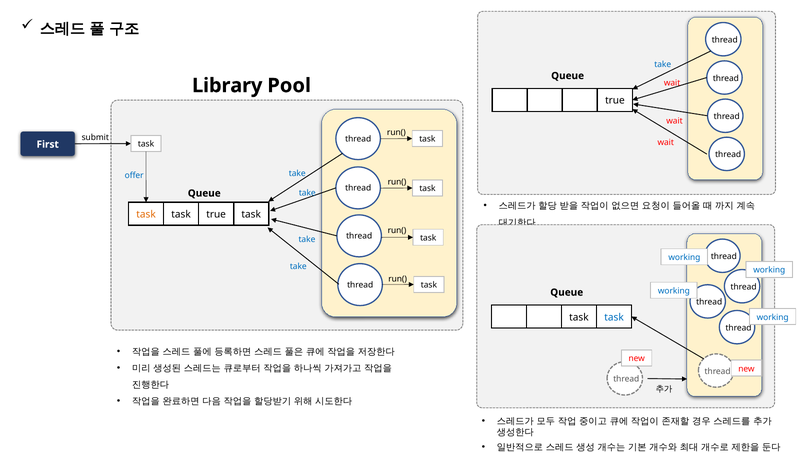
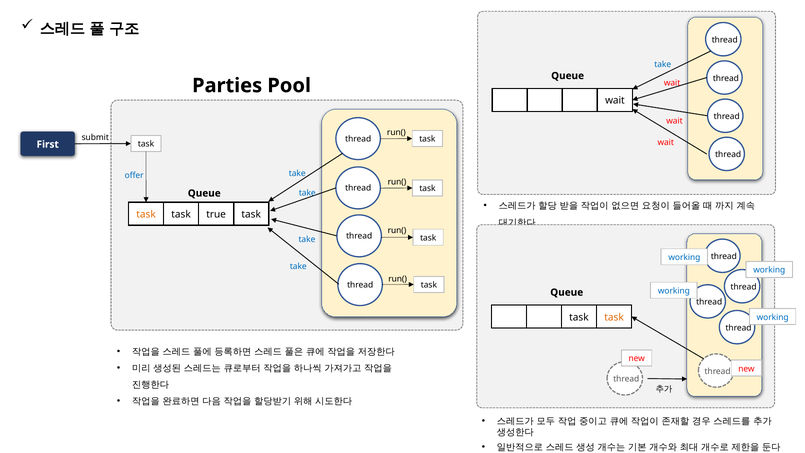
Library: Library -> Parties (227, 86)
true: true -> wait (615, 101)
task colour: blue -> orange (614, 317)
